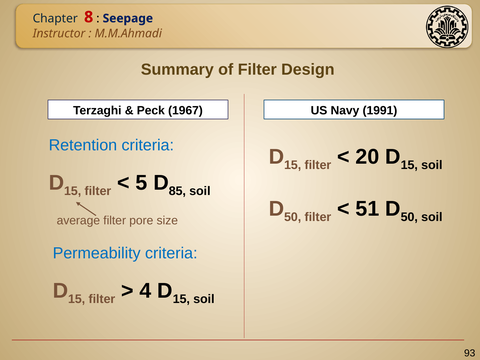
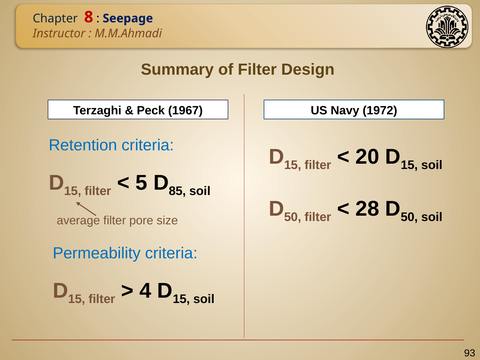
1991: 1991 -> 1972 (380, 110)
51: 51 -> 28 (367, 209)
